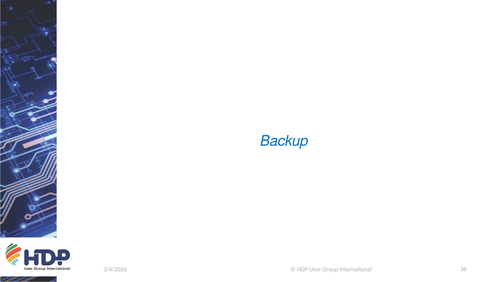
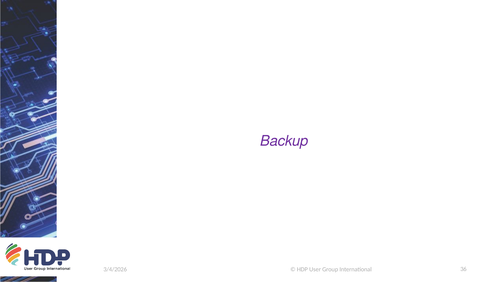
Backup colour: blue -> purple (284, 141)
